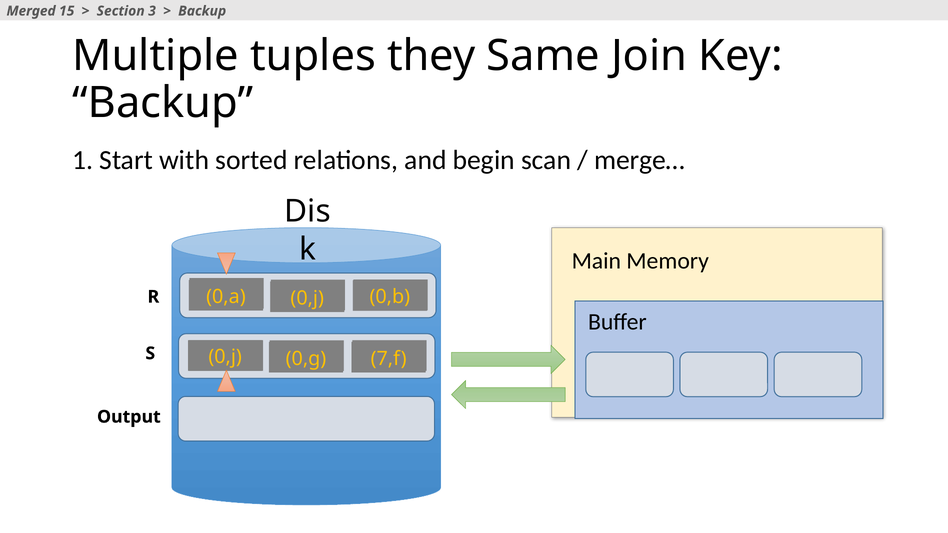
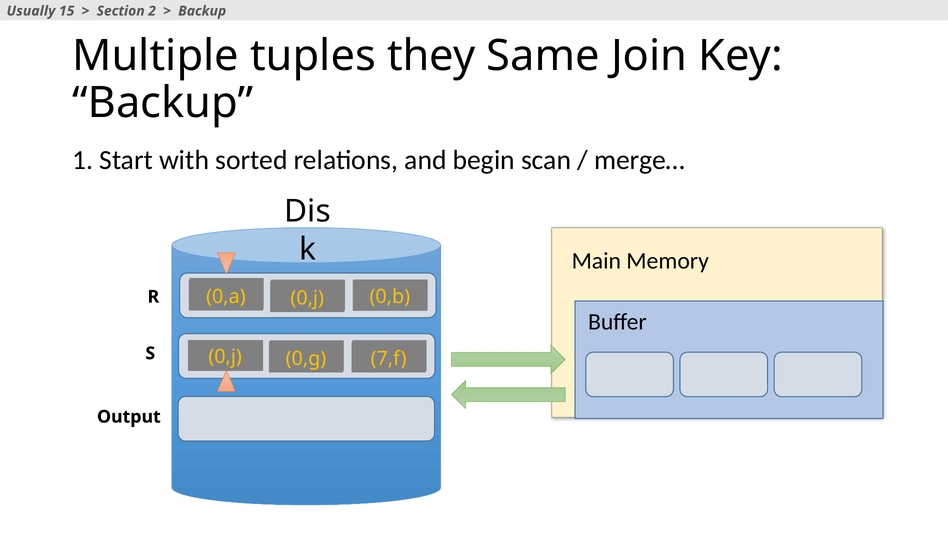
Merged: Merged -> Usually (31, 11)
3: 3 -> 2 (152, 11)
